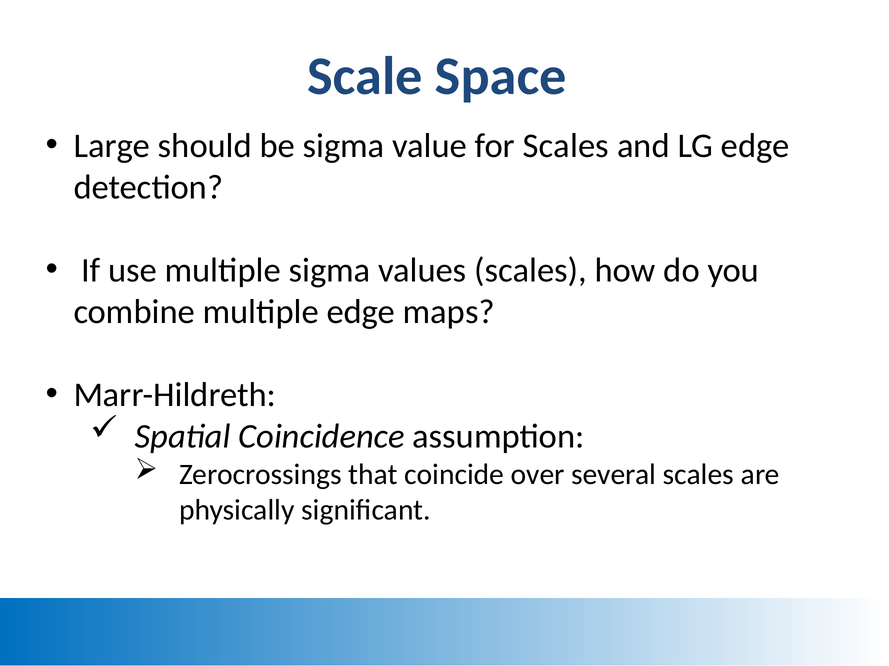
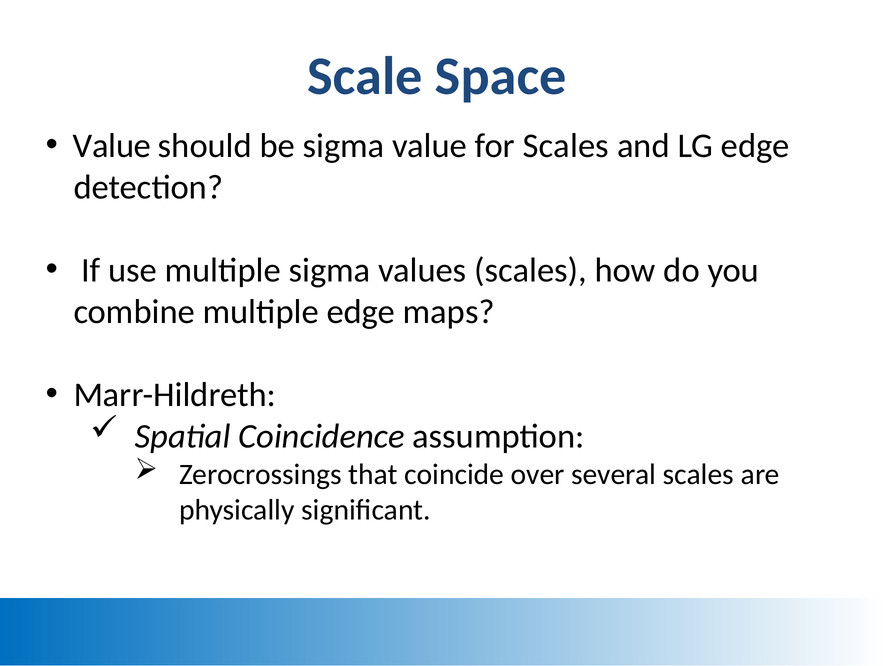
Large: Large -> Value (112, 146)
